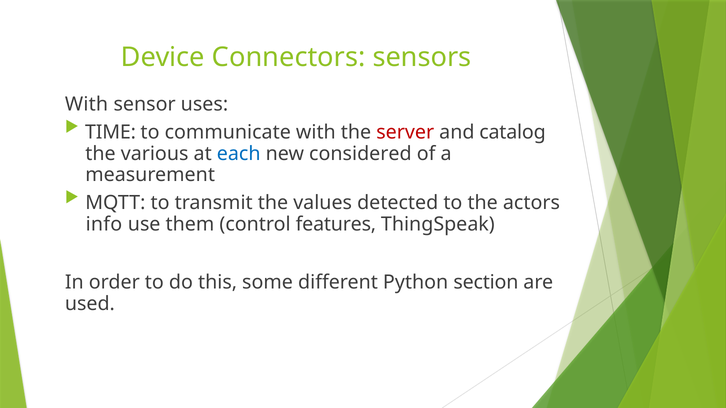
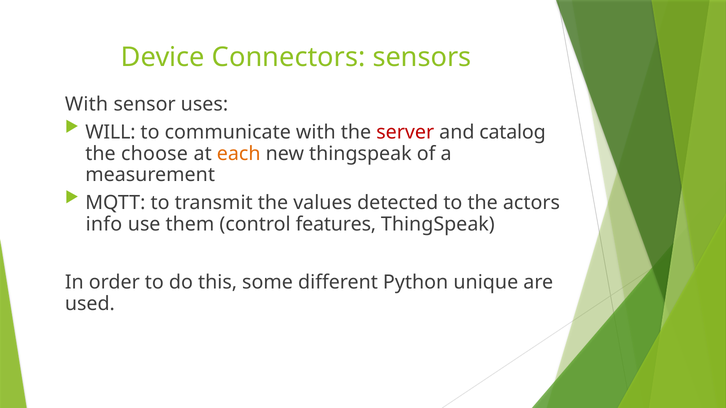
TIME: TIME -> WILL (110, 133)
various: various -> choose (155, 154)
each colour: blue -> orange (239, 154)
new considered: considered -> thingspeak (360, 154)
section: section -> unique (486, 283)
